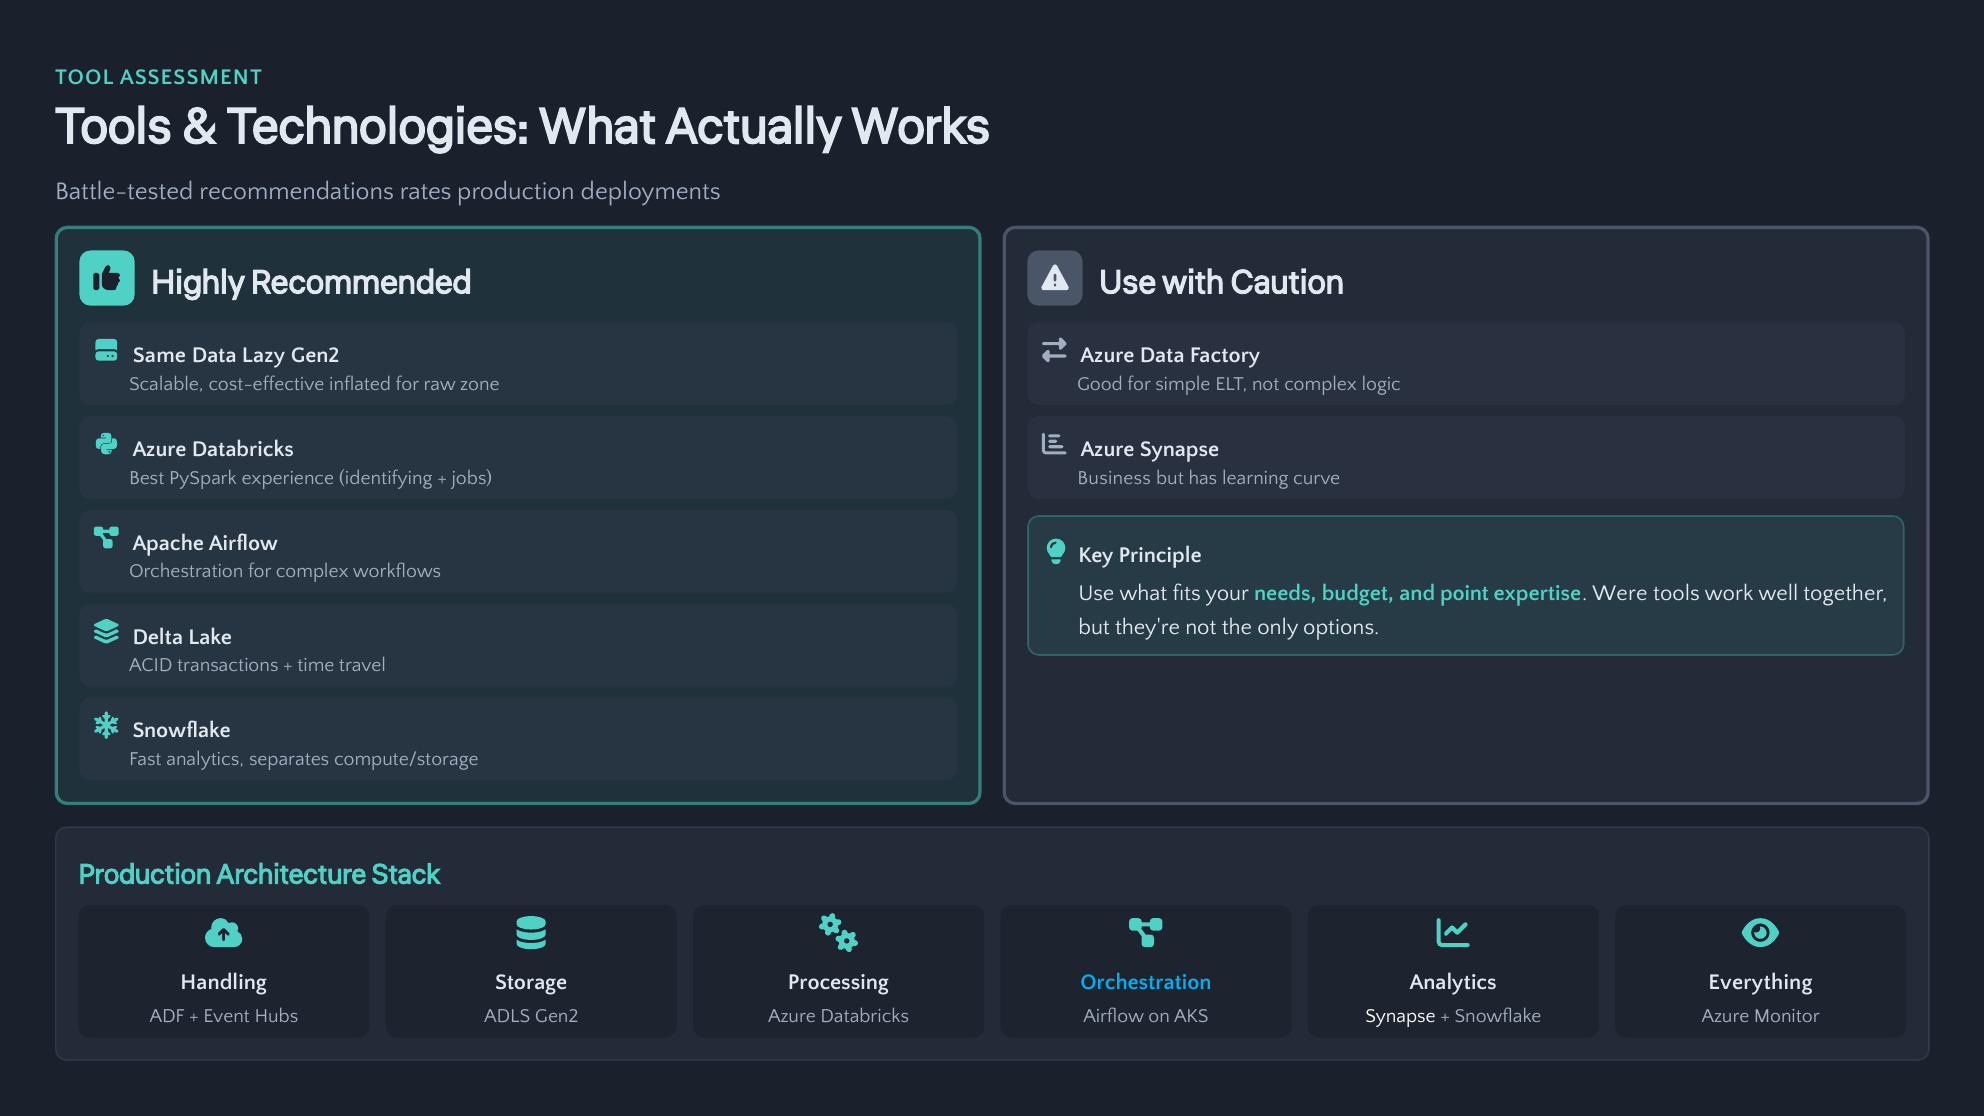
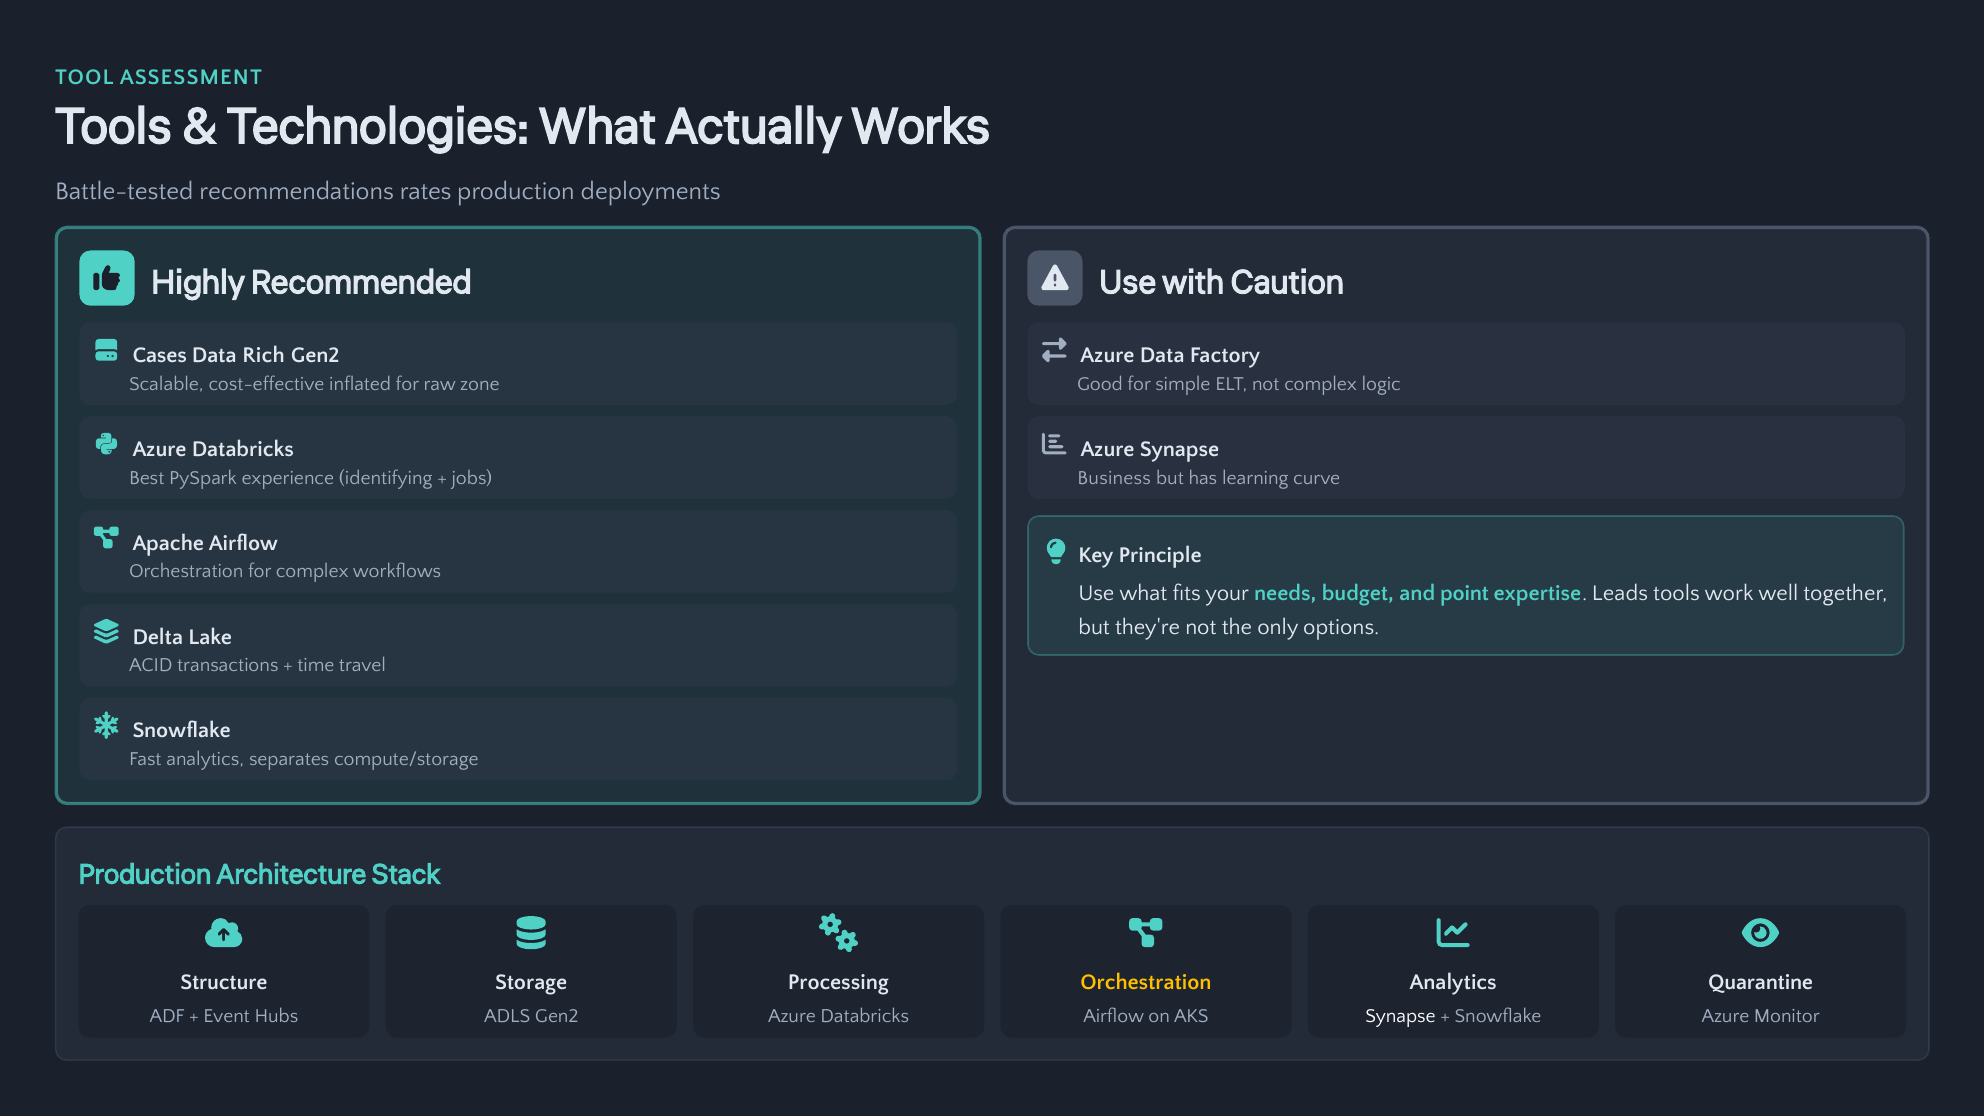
Same: Same -> Cases (160, 355)
Lazy: Lazy -> Rich (264, 355)
Were: Were -> Leads (1620, 593)
Handling: Handling -> Structure (224, 982)
Orchestration colour: light blue -> yellow (1146, 982)
Everything: Everything -> Quarantine (1761, 982)
